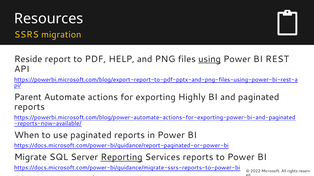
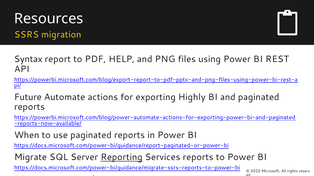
Reside: Reside -> Syntax (28, 59)
using underline: present -> none (210, 59)
Parent: Parent -> Future (28, 97)
